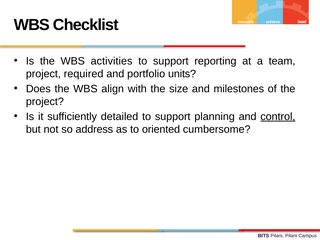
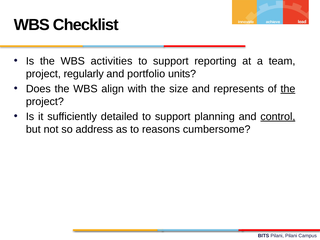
required: required -> regularly (84, 74)
milestones: milestones -> represents (239, 89)
the underline: none -> present (288, 89)
oriented: oriented -> reasons (161, 129)
